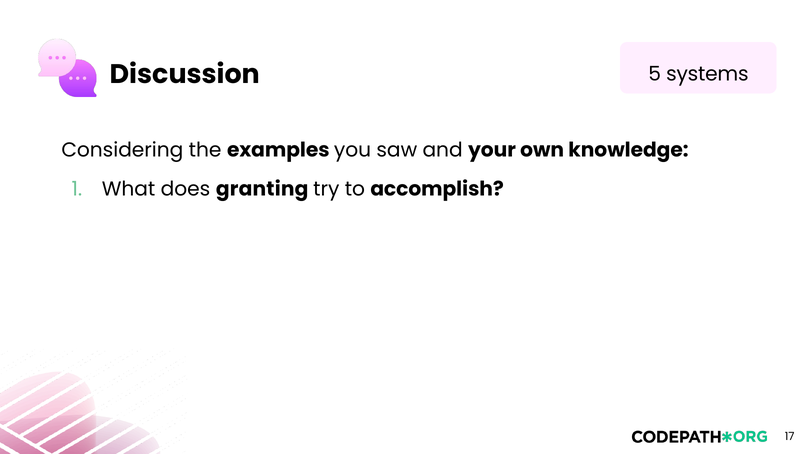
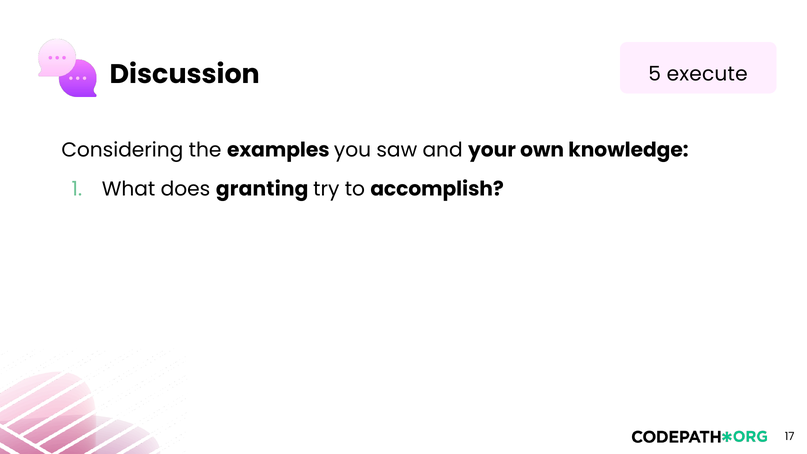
systems: systems -> execute (707, 74)
